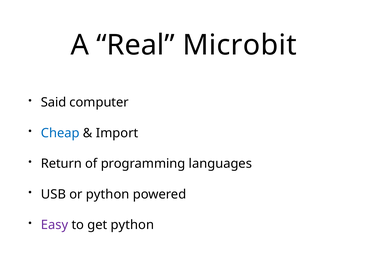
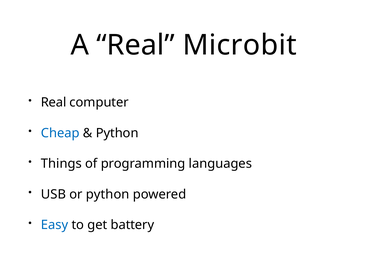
Said: Said -> Real (54, 102)
Import: Import -> Python (117, 133)
Return: Return -> Things (61, 164)
Easy colour: purple -> blue (55, 225)
get python: python -> battery (132, 225)
